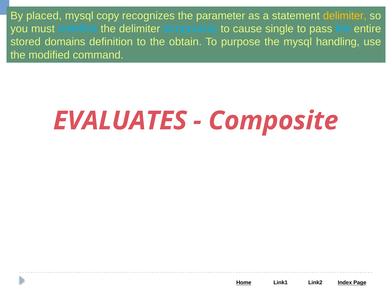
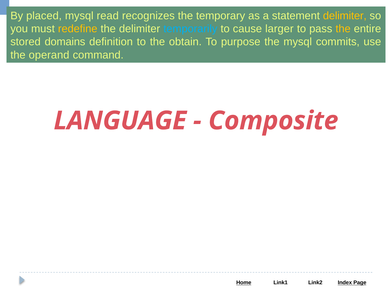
copy: copy -> read (108, 16)
parameter: parameter -> temporary (221, 16)
redefine colour: light blue -> yellow (78, 29)
single: single -> larger (279, 29)
the colour: light blue -> yellow (343, 29)
handling: handling -> commits (338, 42)
modified: modified -> operand (49, 55)
EVALUATES: EVALUATES -> LANGUAGE (120, 121)
